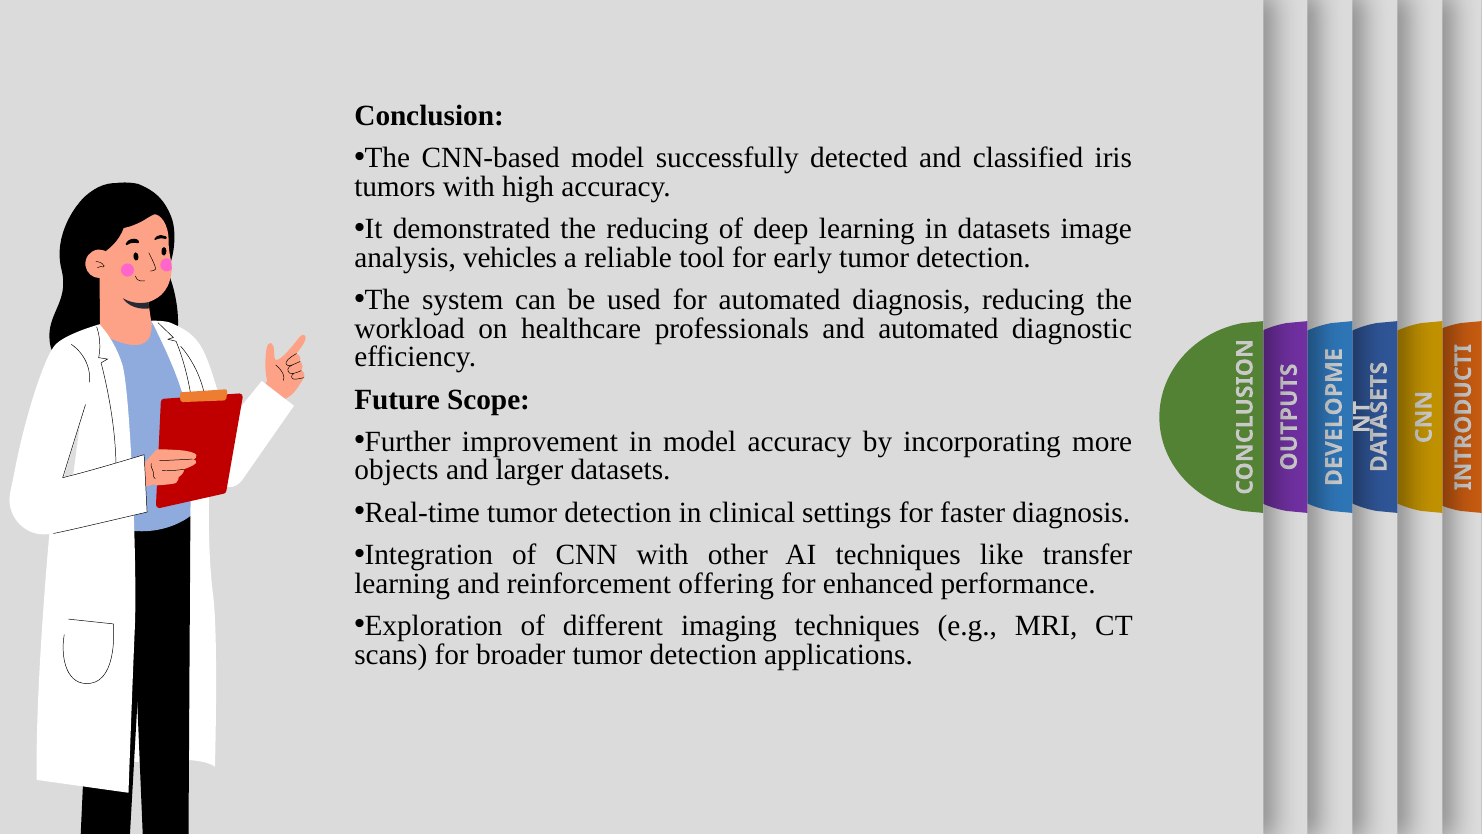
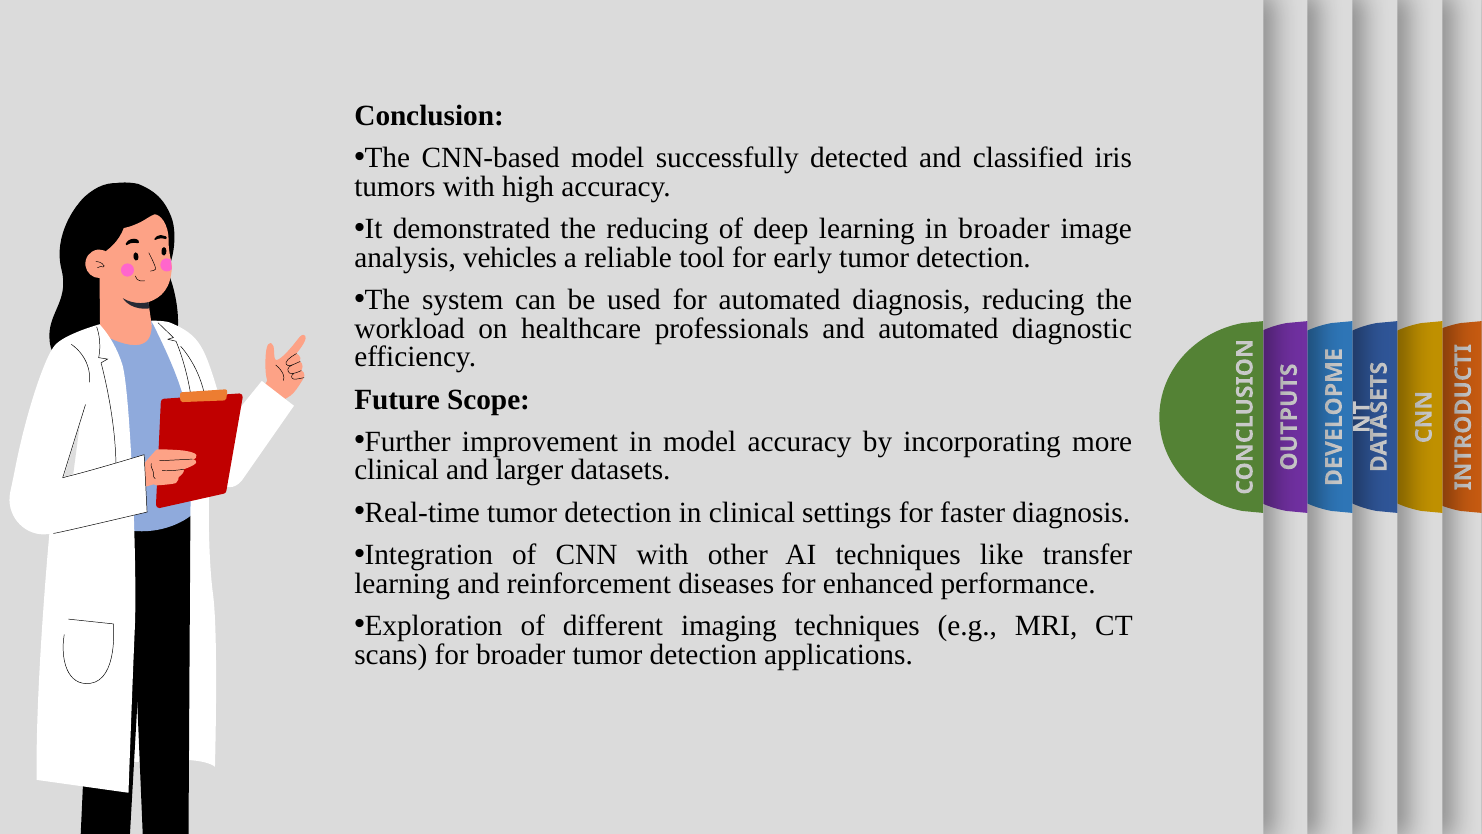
in datasets: datasets -> broader (1004, 229)
objects: objects -> clinical (397, 470)
offering: offering -> diseases (726, 583)
